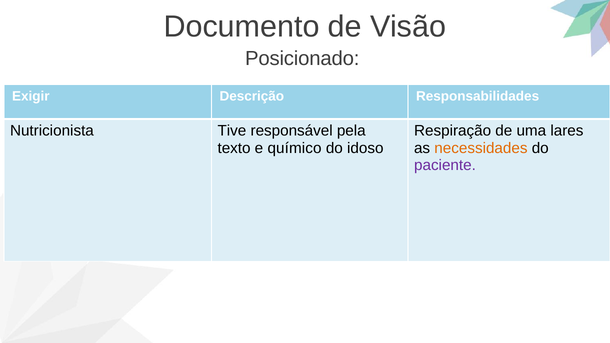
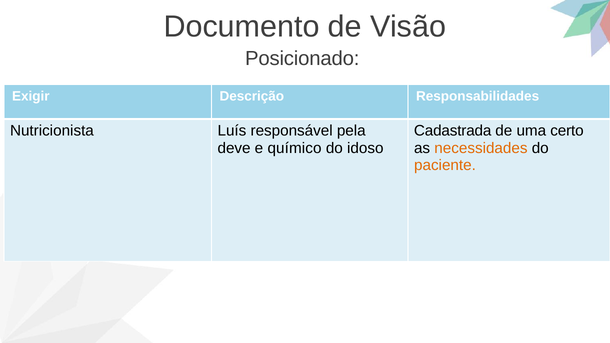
Tive: Tive -> Luís (232, 131)
Respiração: Respiração -> Cadastrada (453, 131)
lares: lares -> certo (567, 131)
texto: texto -> deve (234, 148)
paciente colour: purple -> orange (445, 165)
